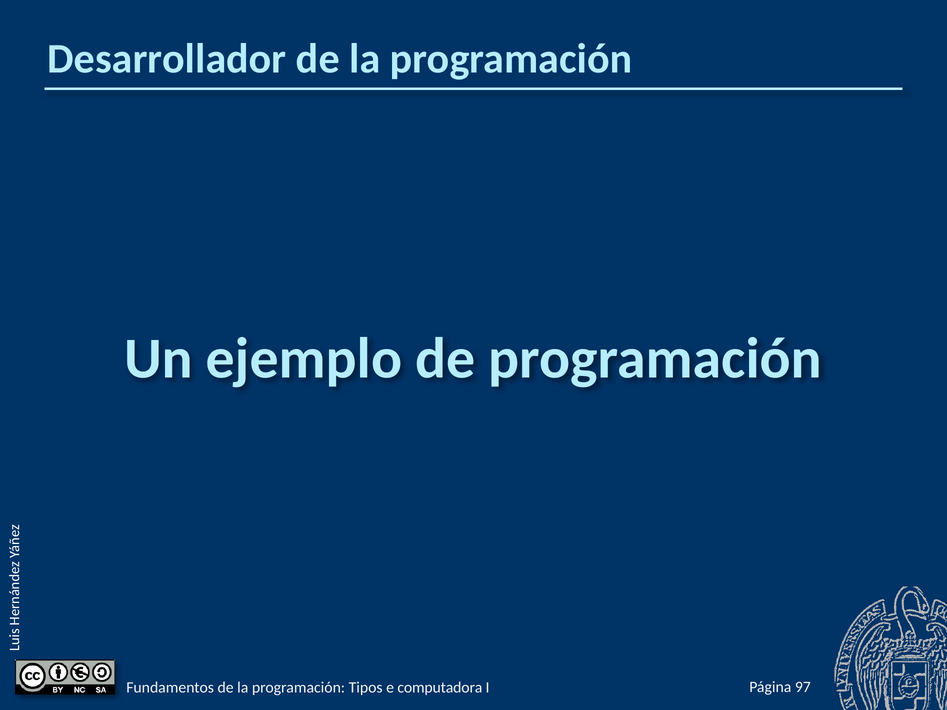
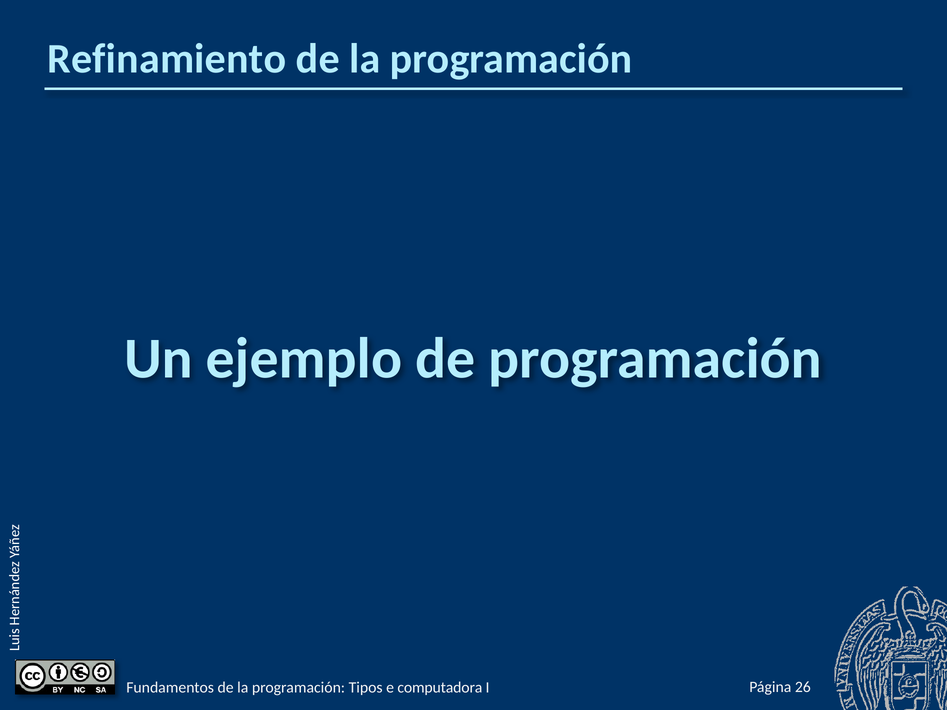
Desarrollador: Desarrollador -> Refinamiento (167, 59)
97: 97 -> 26 (803, 687)
